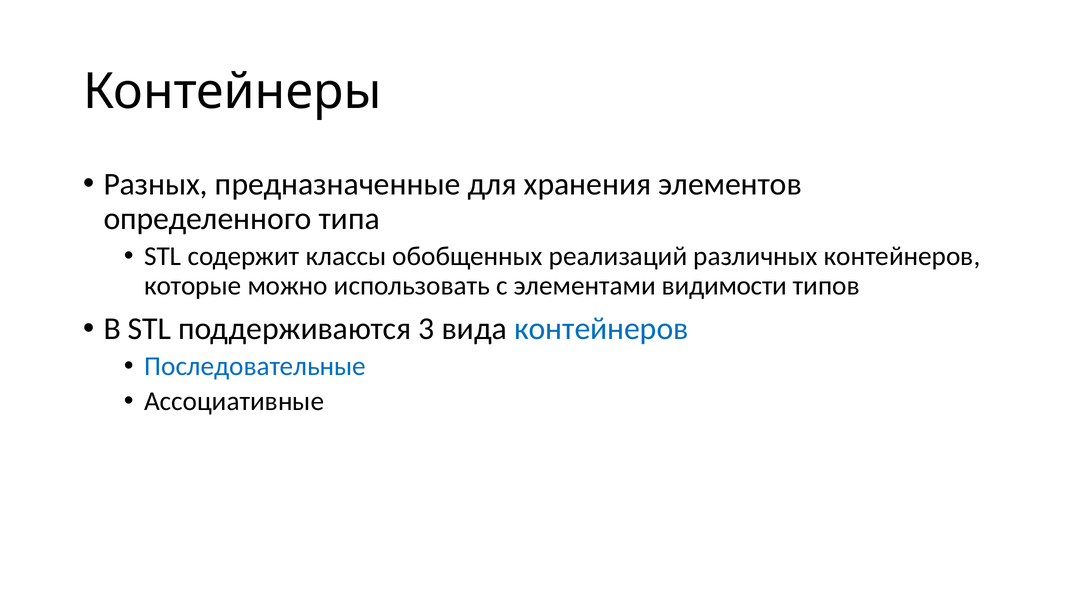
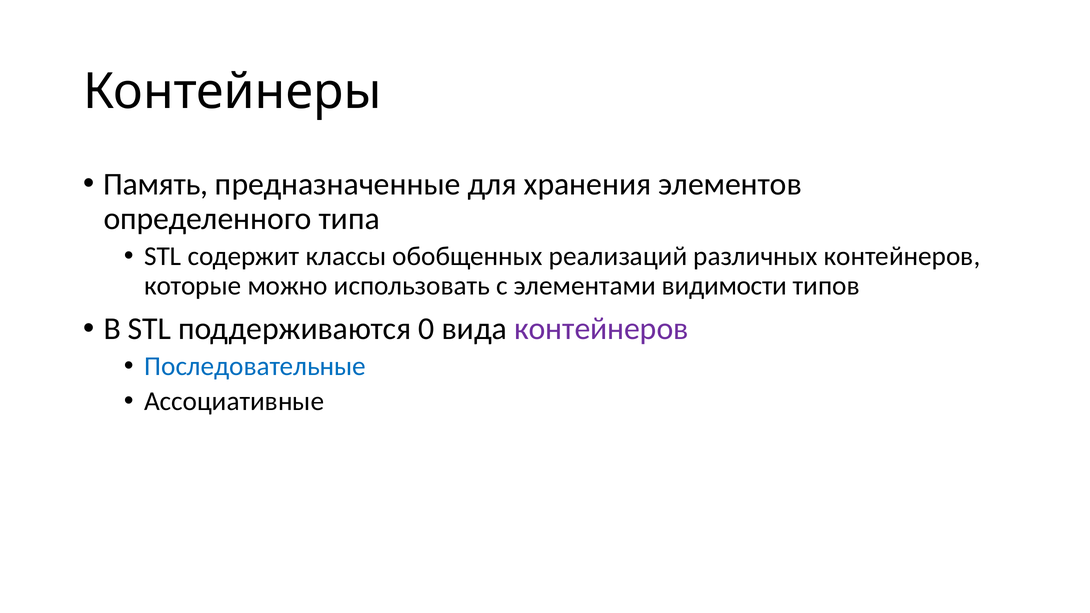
Разных: Разных -> Память (156, 184)
3: 3 -> 0 (426, 329)
контейнеров colour: blue -> purple (601, 329)
